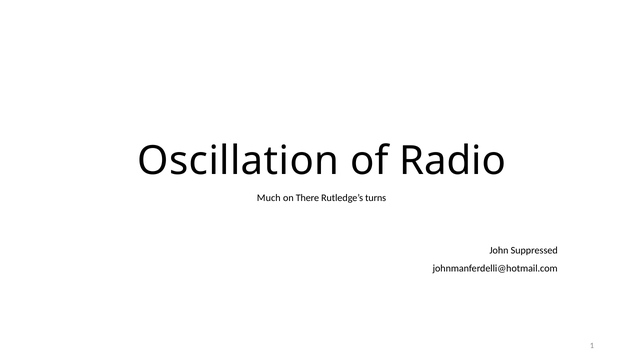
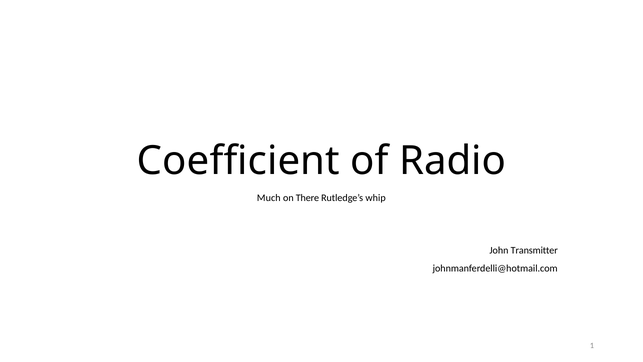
Oscillation: Oscillation -> Coefficient (238, 161)
turns: turns -> whip (376, 198)
Suppressed: Suppressed -> Transmitter (534, 250)
